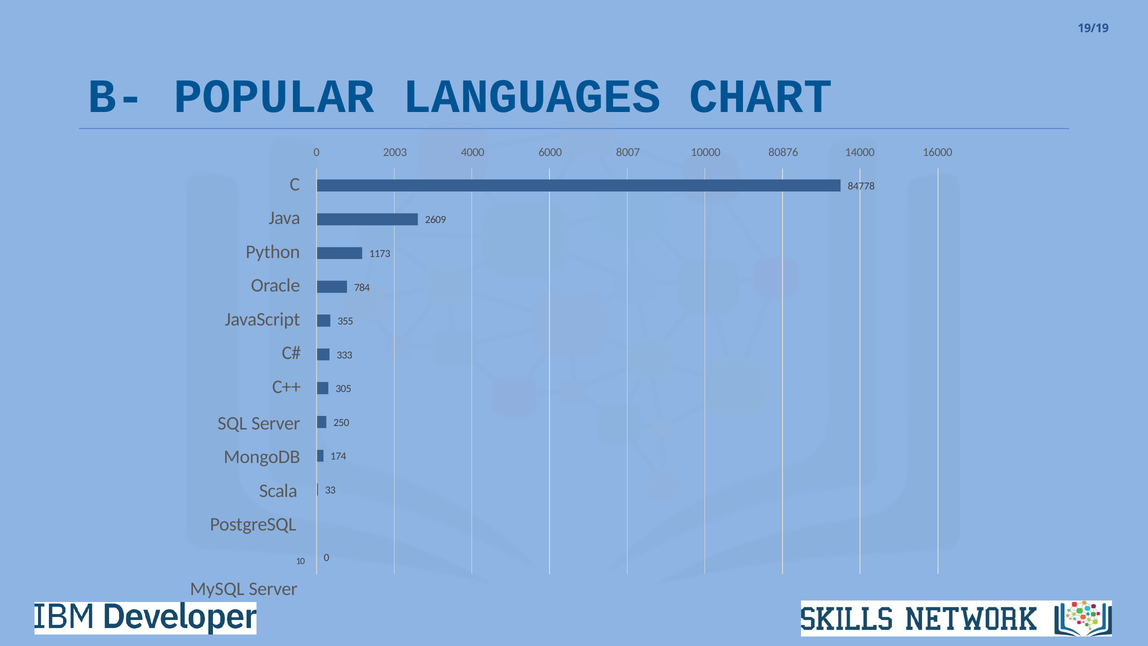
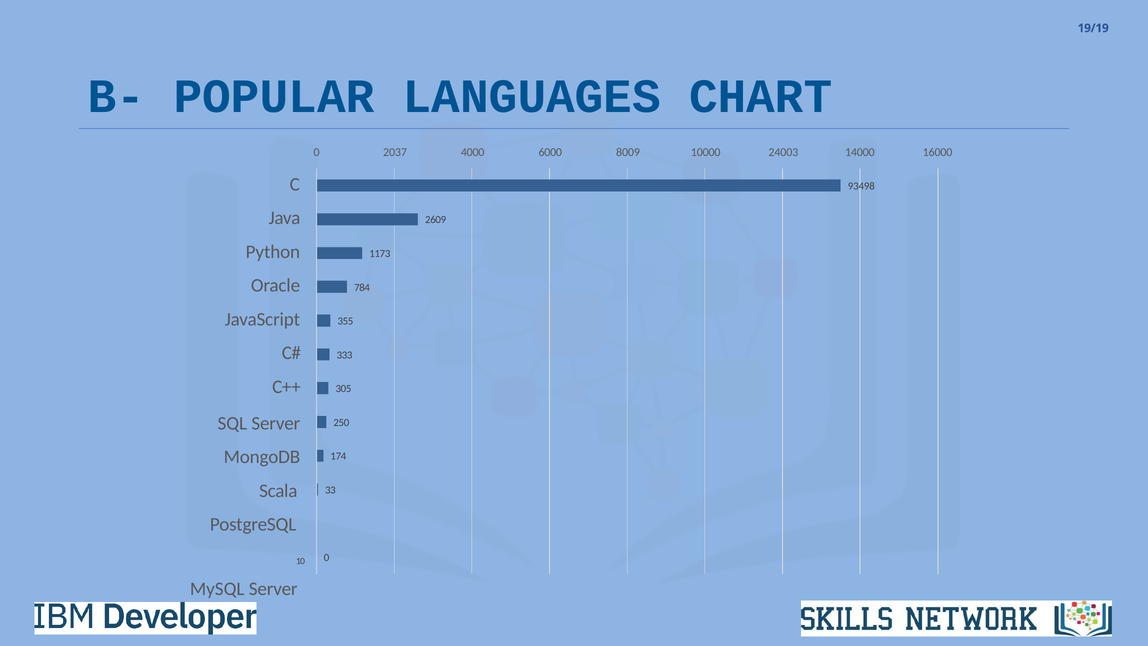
2003: 2003 -> 2037 (395, 152)
8007: 8007 -> 8009 (628, 152)
80876: 80876 -> 24003 (783, 152)
84778: 84778 -> 93498 (861, 186)
